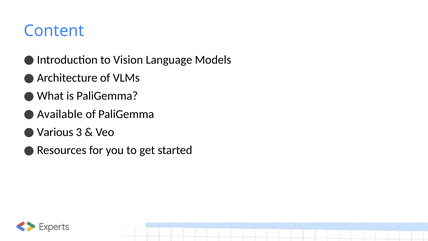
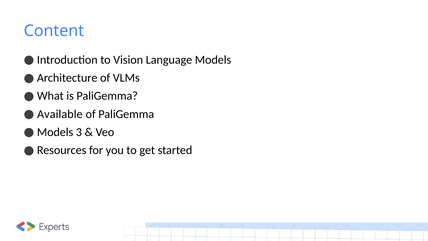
Various: Various -> Models (55, 132)
